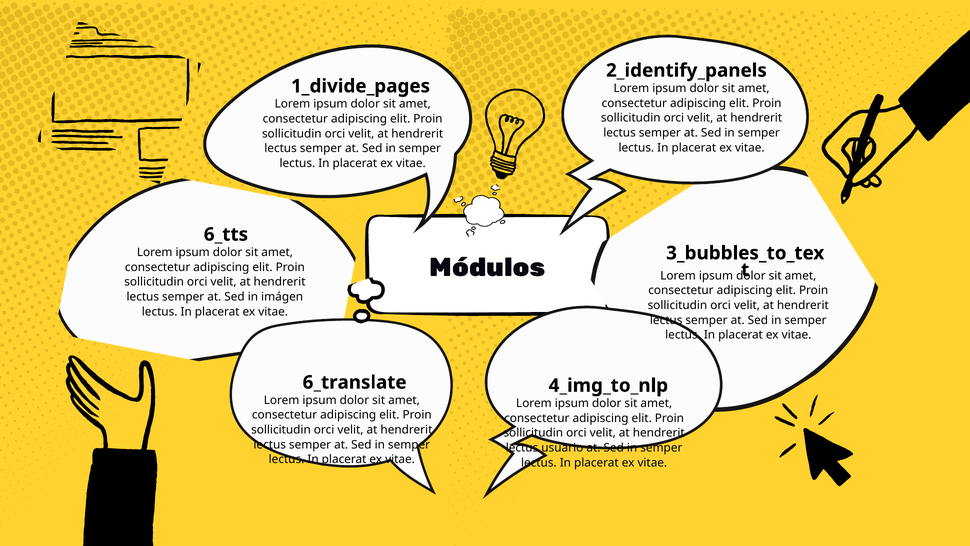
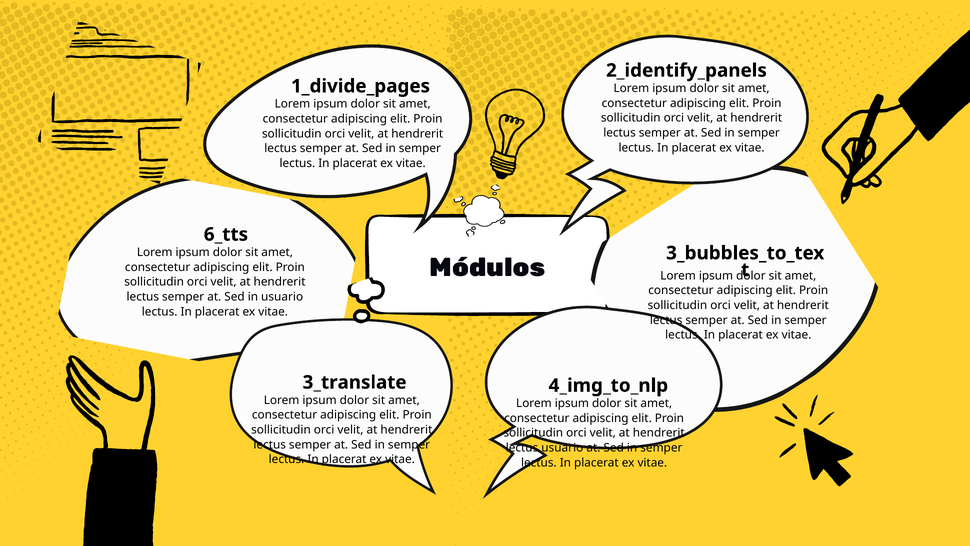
in imágen: imágen -> usuario (282, 297)
6_translate: 6_translate -> 3_translate (355, 382)
